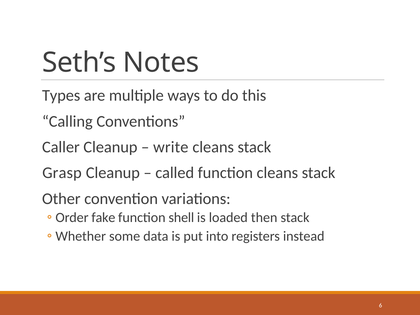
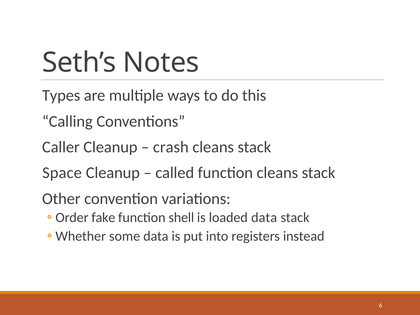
write: write -> crash (171, 147)
Grasp: Grasp -> Space (62, 173)
loaded then: then -> data (264, 217)
